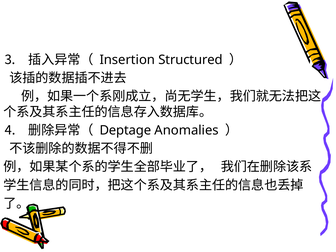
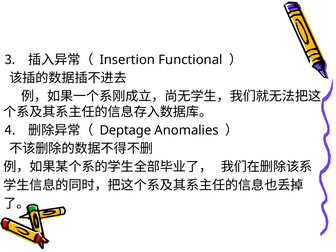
Structured: Structured -> Functional (190, 60)
